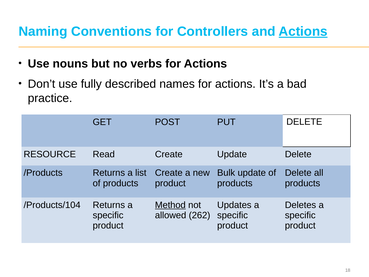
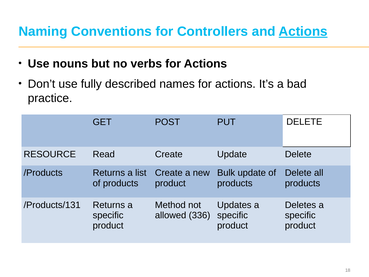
/Products/104: /Products/104 -> /Products/131 (52, 205)
Method underline: present -> none (170, 205)
262: 262 -> 336 (200, 215)
